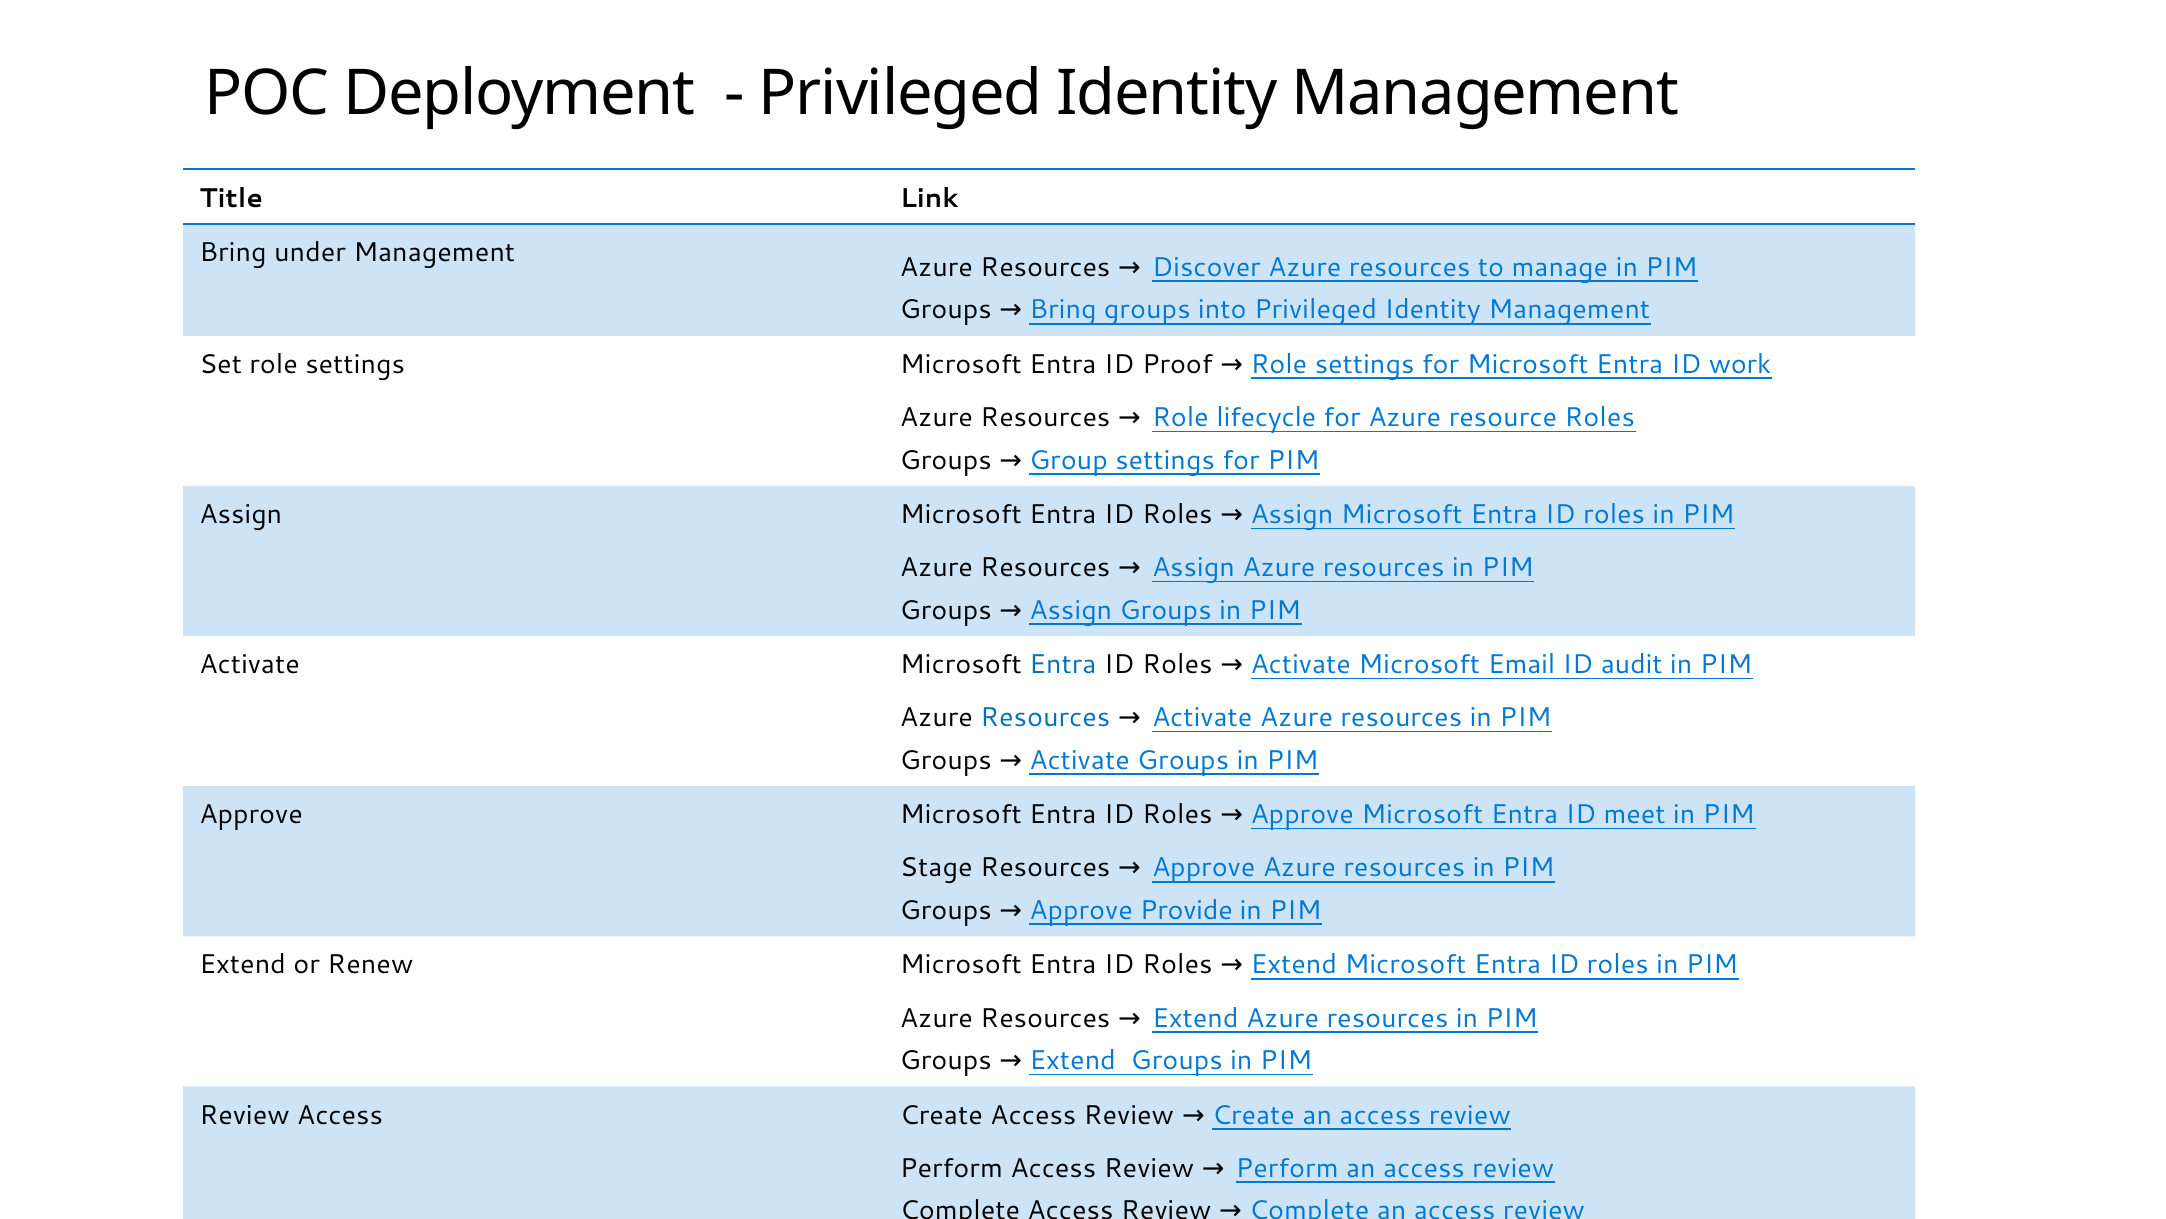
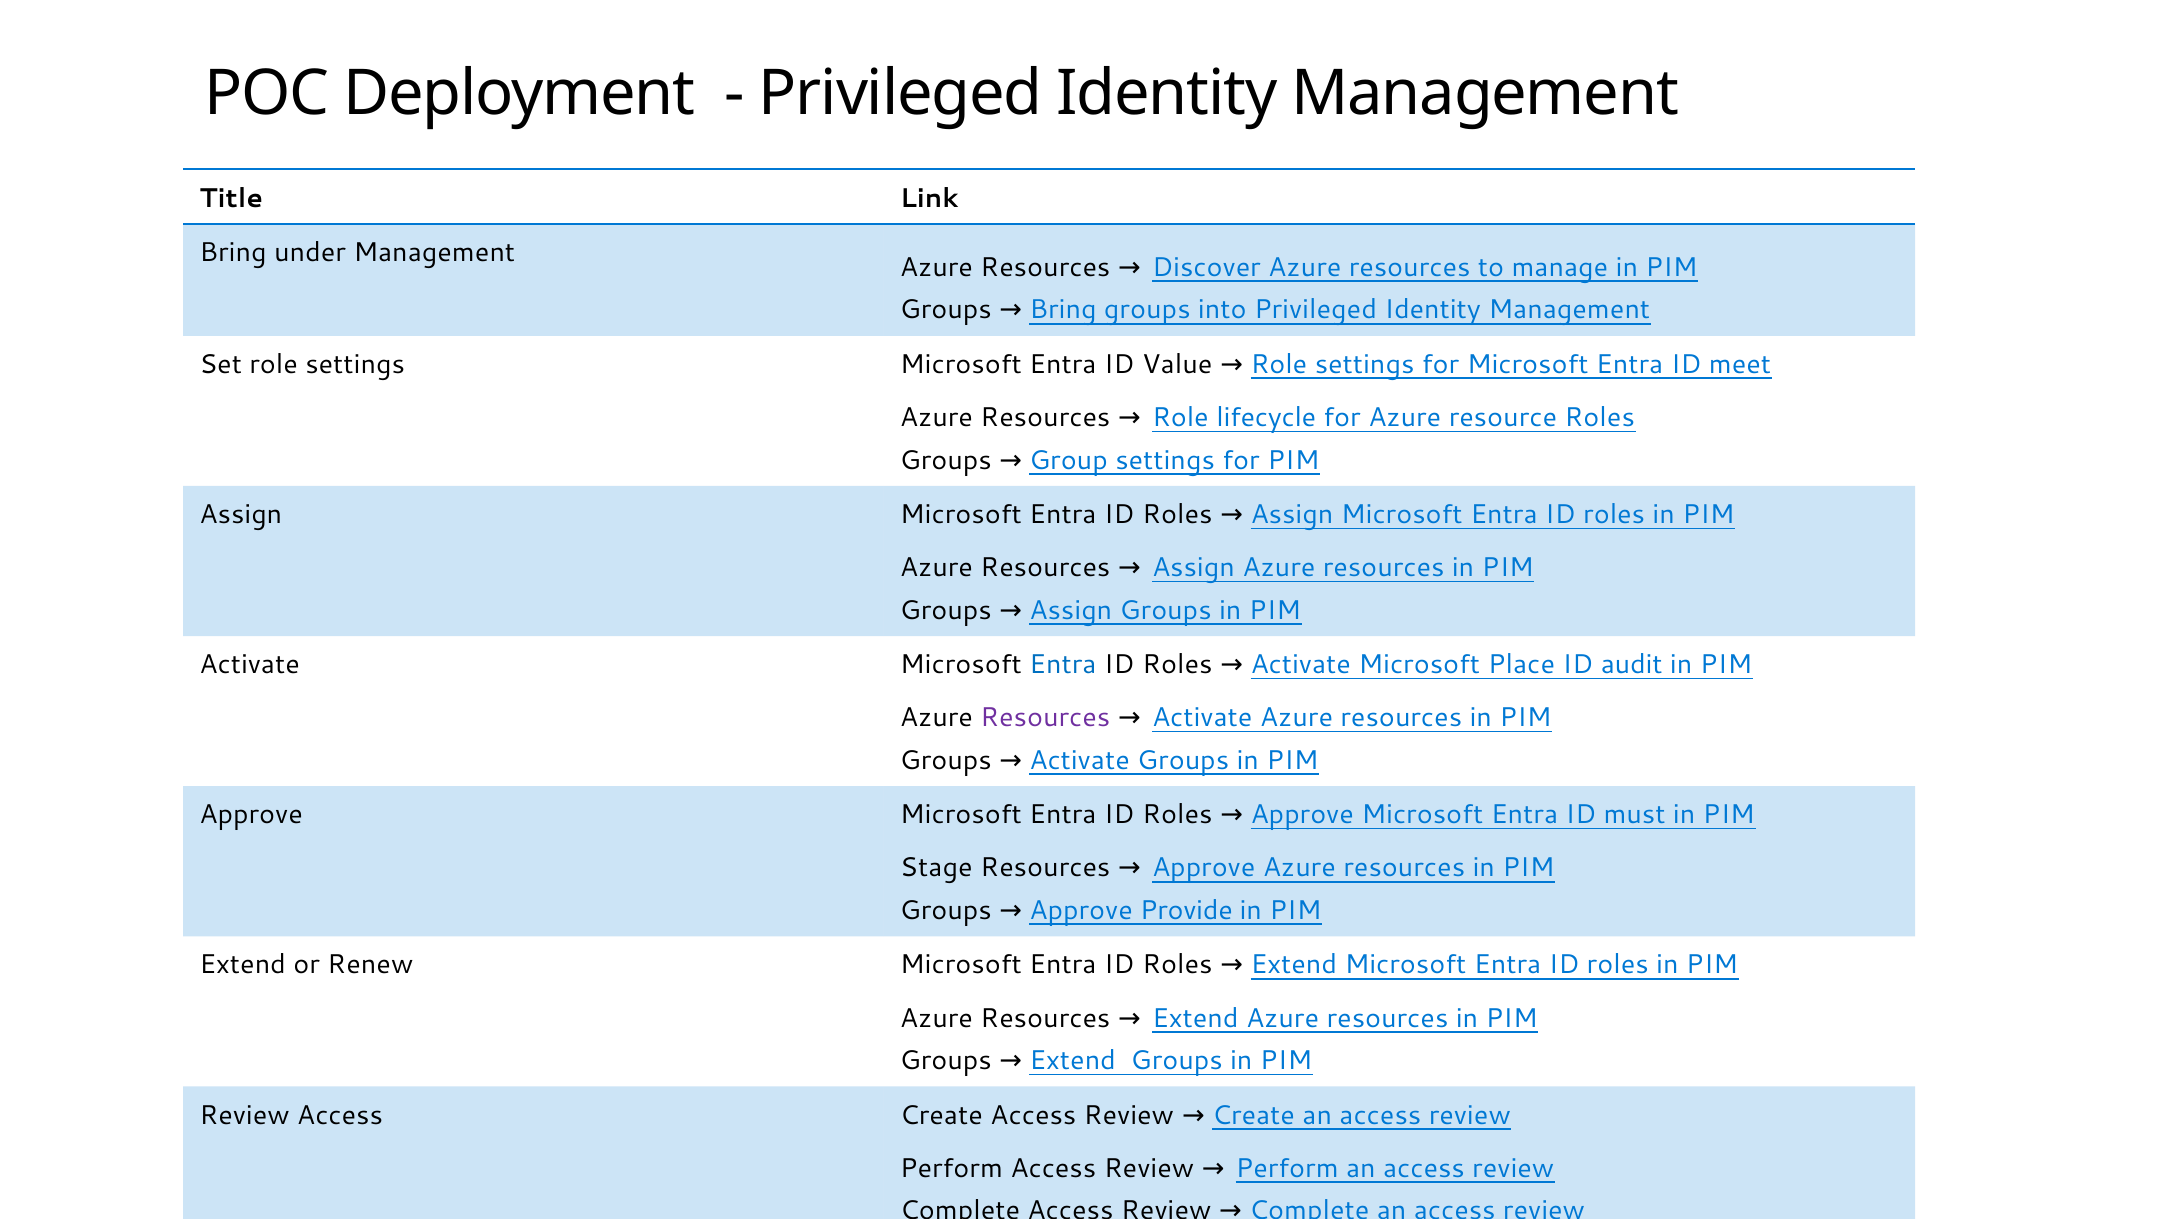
Proof: Proof -> Value (1177, 364)
work: work -> meet (1740, 364)
Email: Email -> Place (1521, 664)
Resources colour: blue -> purple (1045, 718)
meet: meet -> must (1635, 815)
